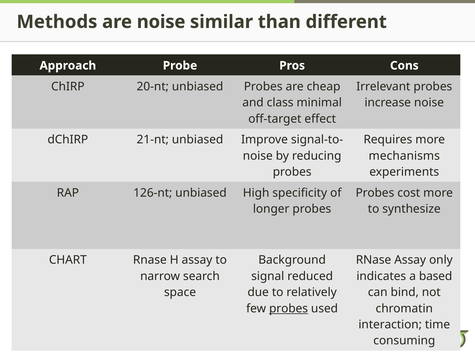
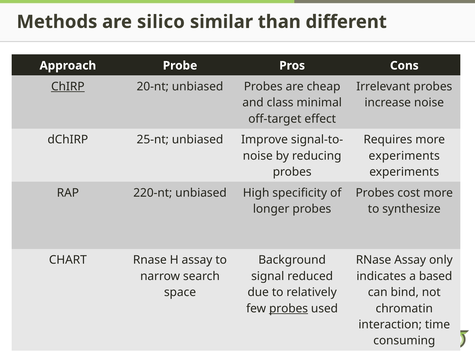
are noise: noise -> silico (161, 22)
ChIRP underline: none -> present (68, 87)
21-nt: 21-nt -> 25-nt (153, 140)
mechanisms: mechanisms -> experiments (404, 156)
126-nt: 126-nt -> 220-nt (153, 193)
